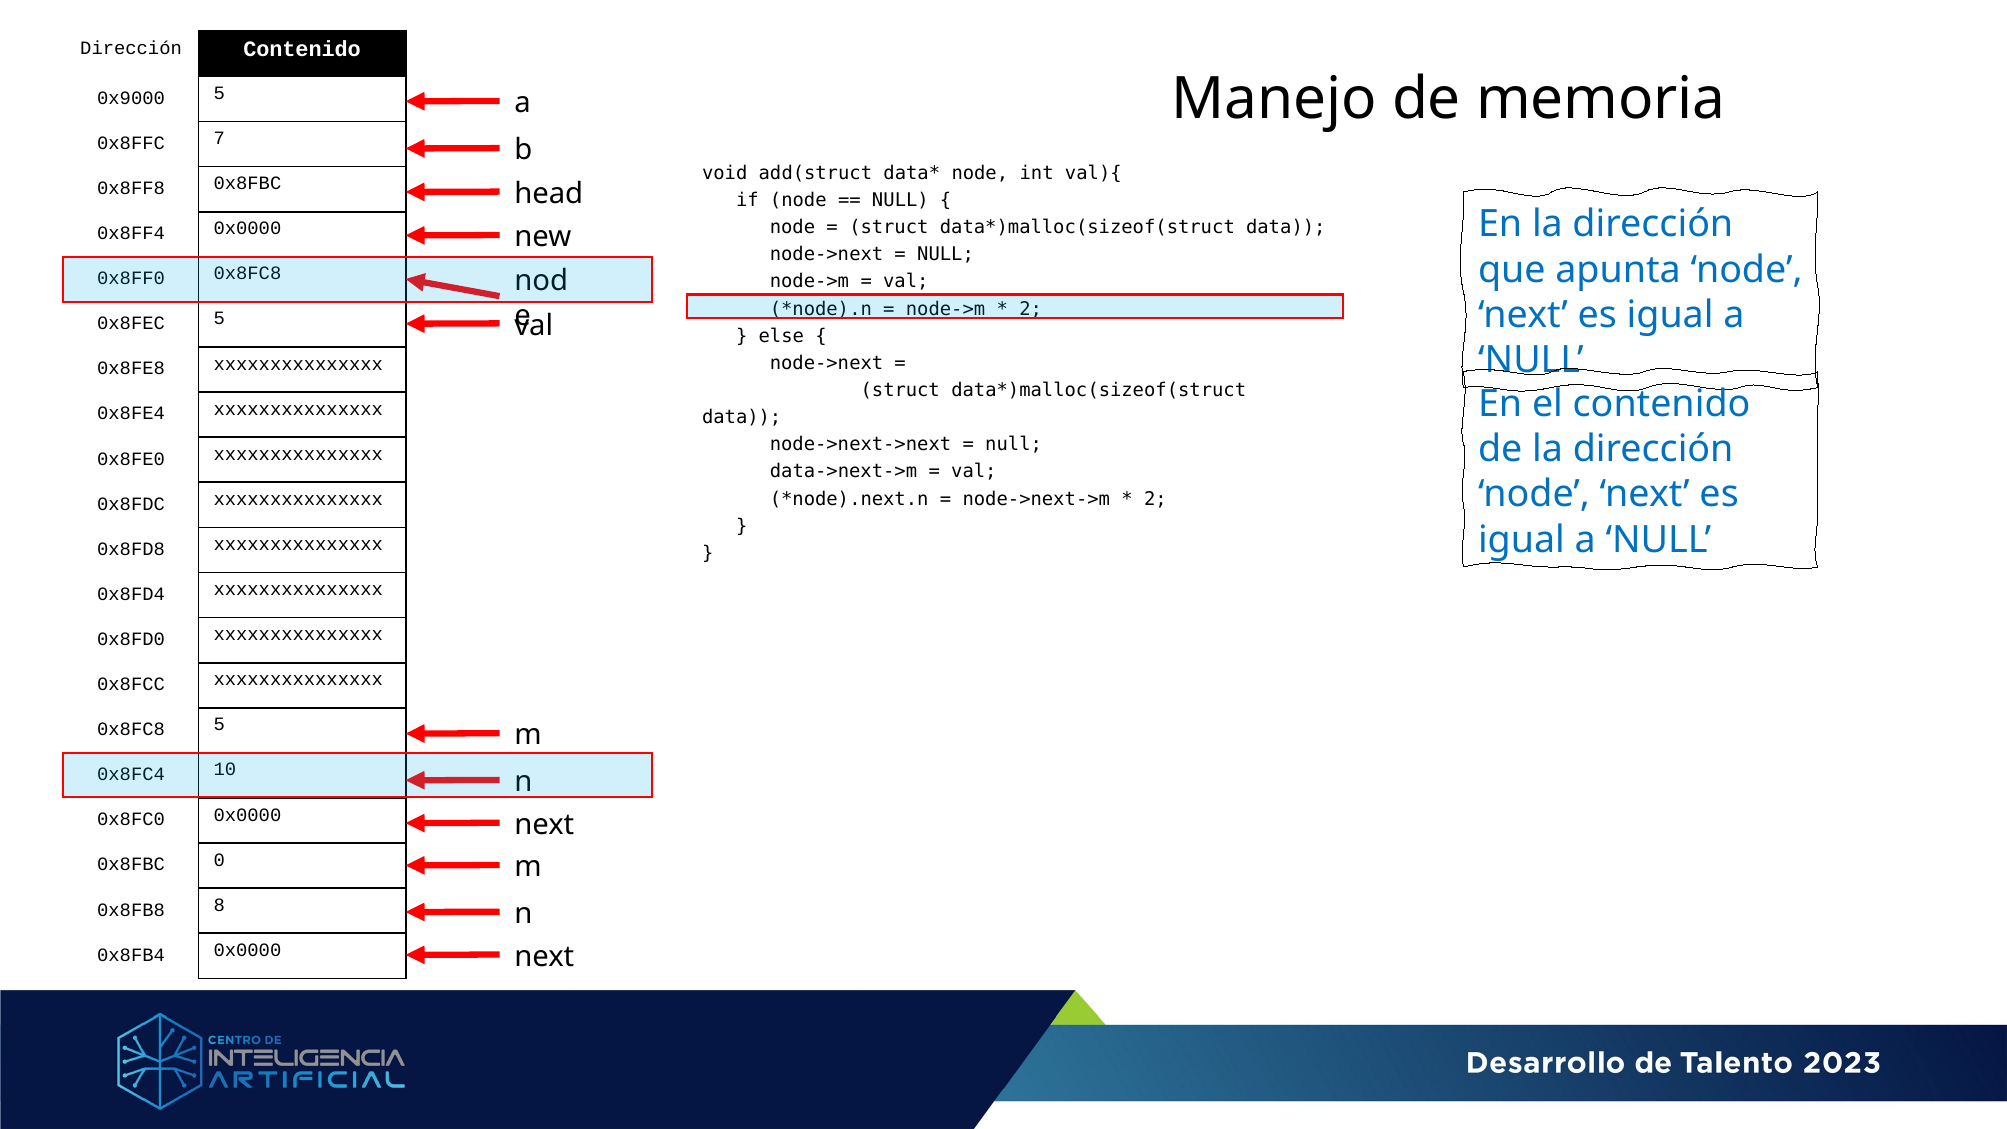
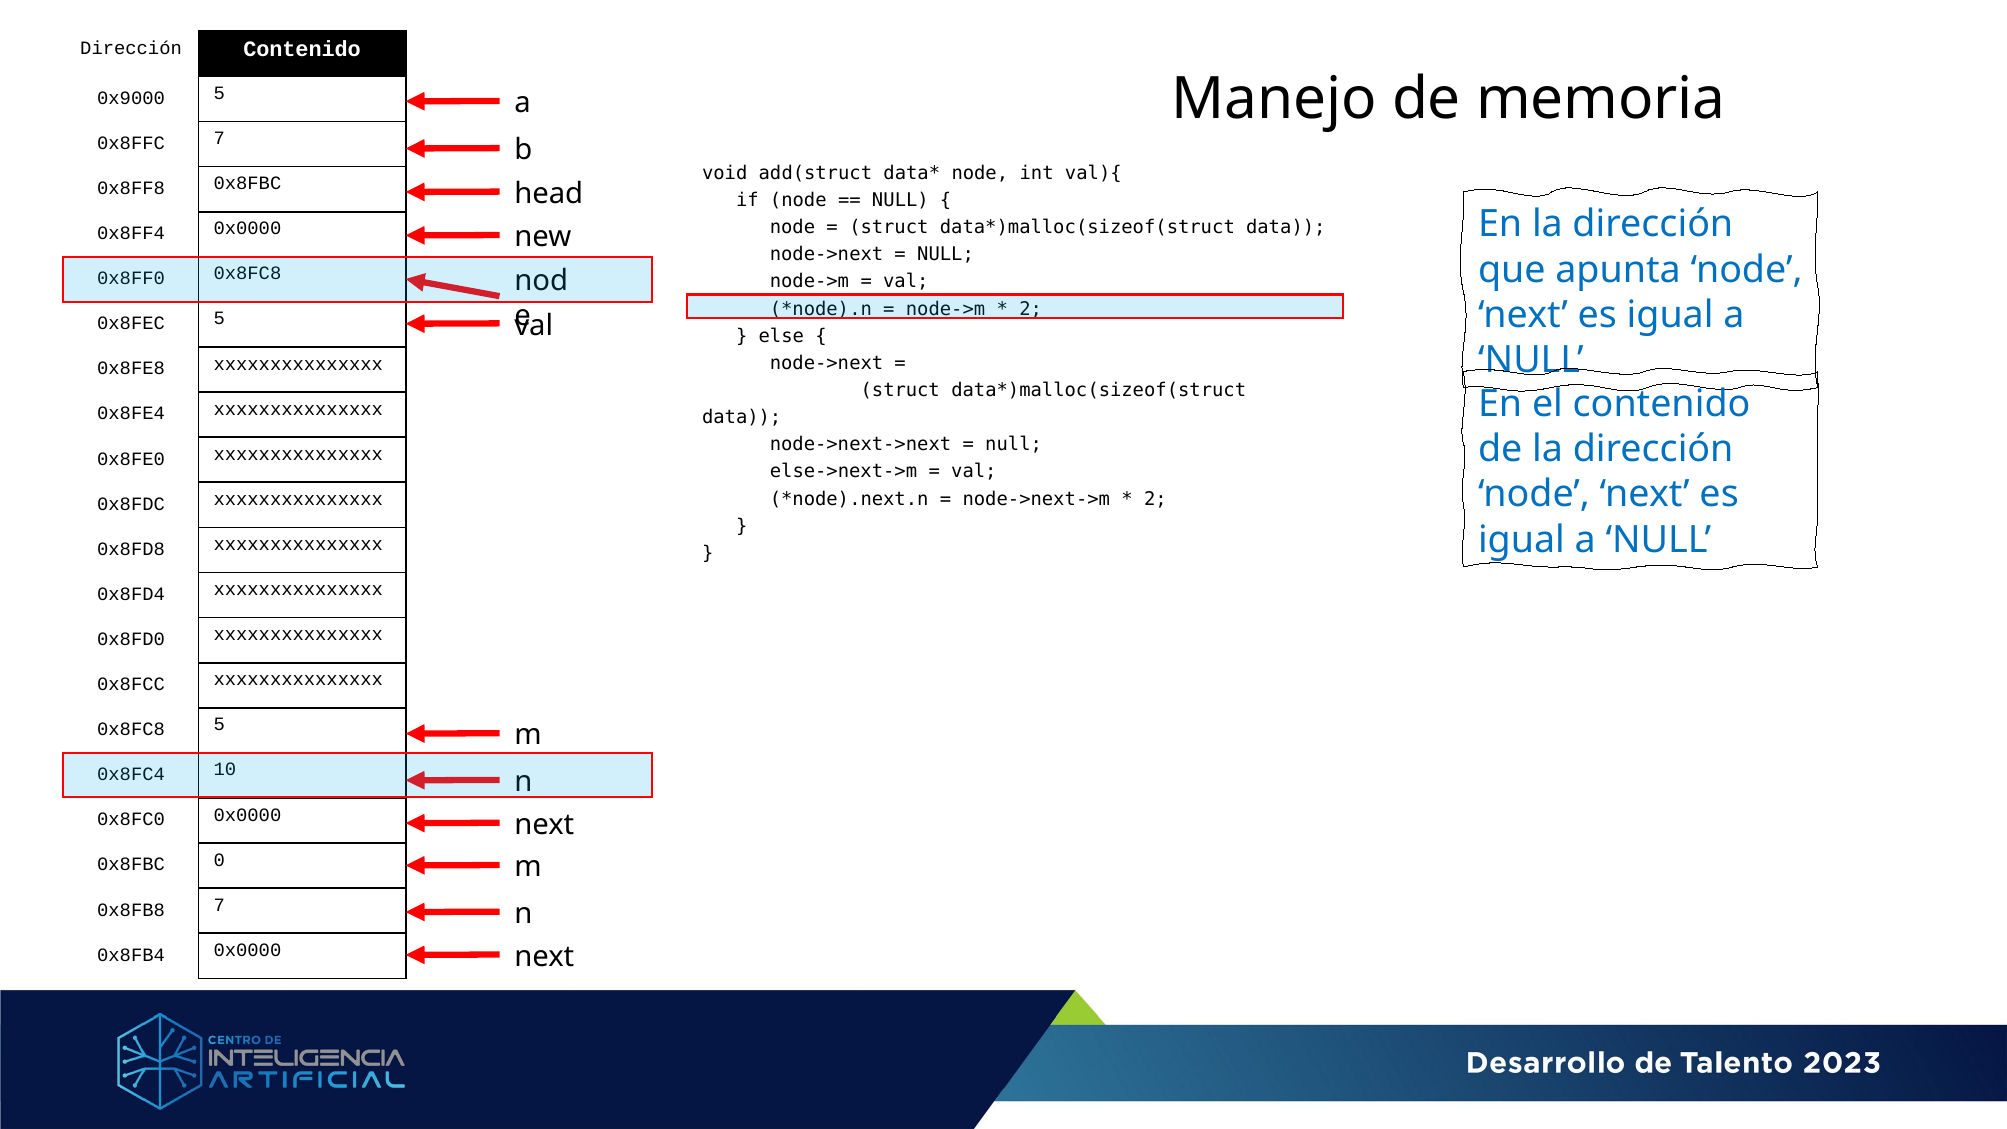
data->next->m: data->next->m -> else->next->m (843, 472)
0x8FB8 8: 8 -> 7 (219, 905)
